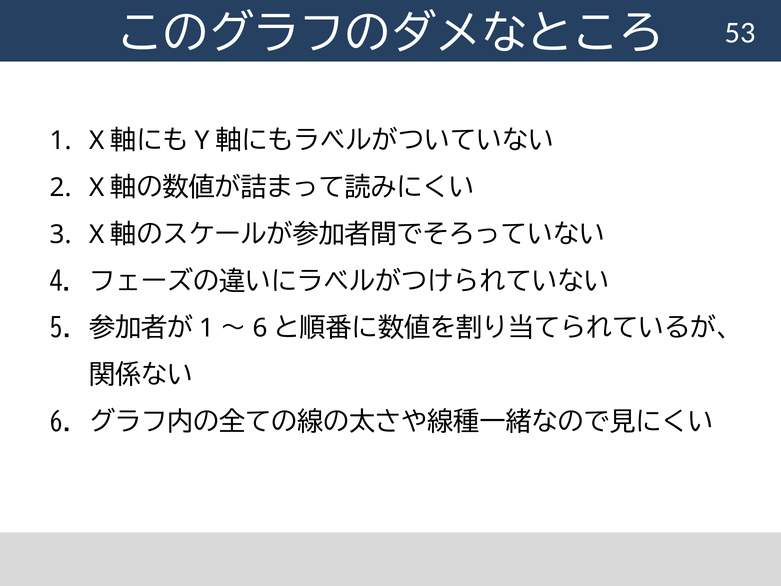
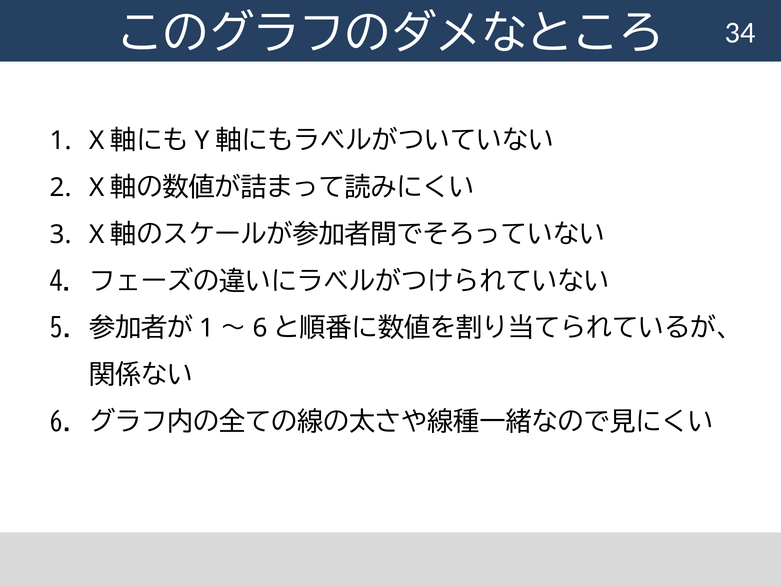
53: 53 -> 34 (740, 33)
